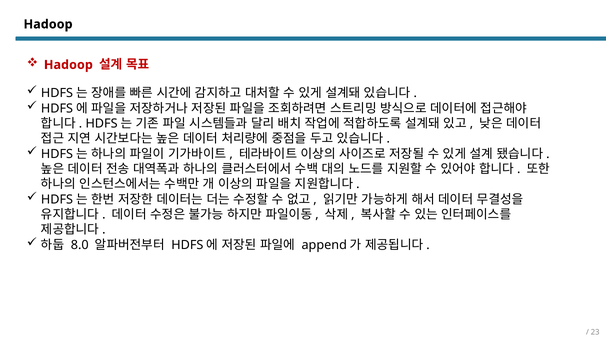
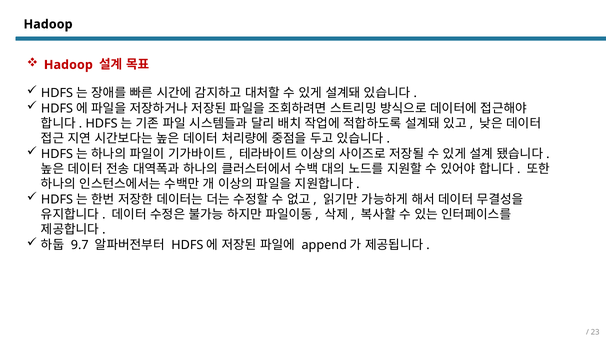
8.0: 8.0 -> 9.7 (80, 245)
